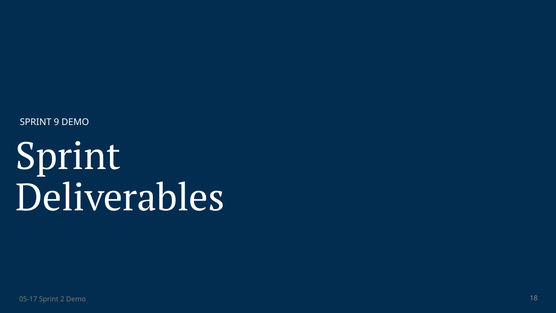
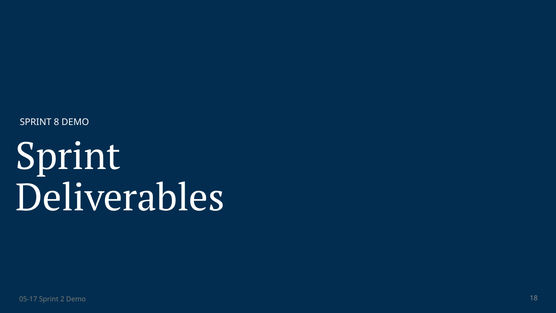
9: 9 -> 8 (56, 122)
